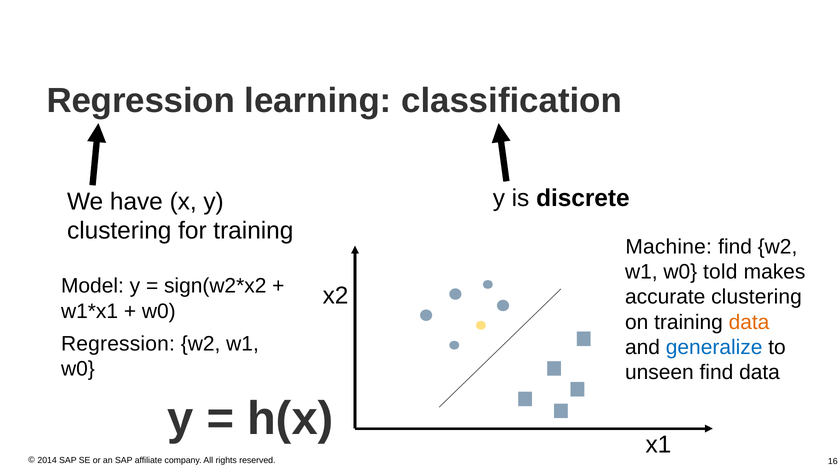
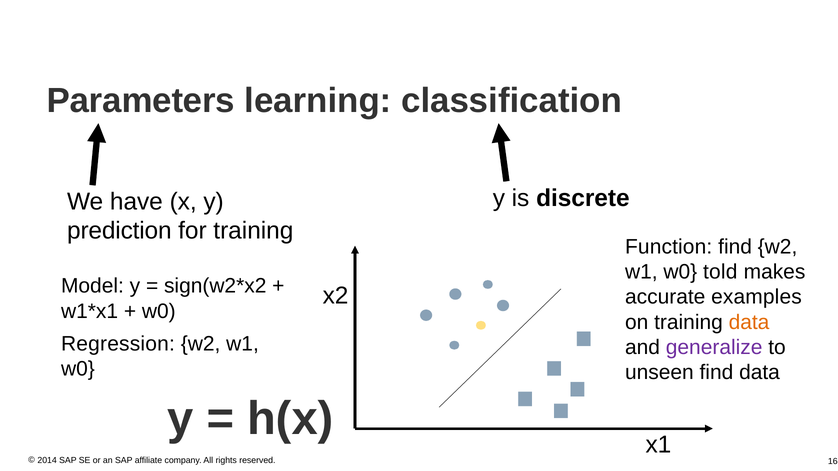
Regression: Regression -> Parameters (141, 101)
clustering: clustering -> prediction (119, 231)
Machine: Machine -> Function (669, 247)
accurate clustering: clustering -> examples (756, 297)
generalize colour: blue -> purple (714, 347)
